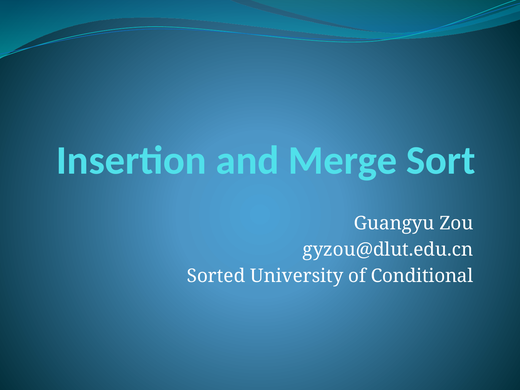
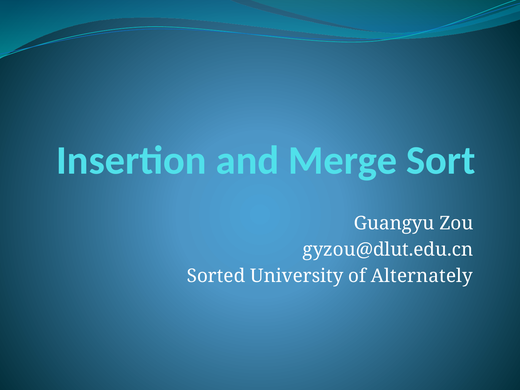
Conditional: Conditional -> Alternately (422, 276)
